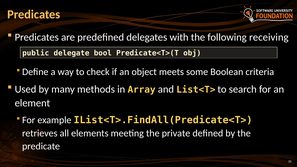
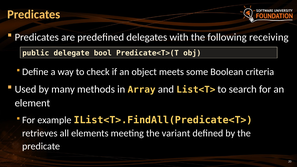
private: private -> variant (176, 133)
